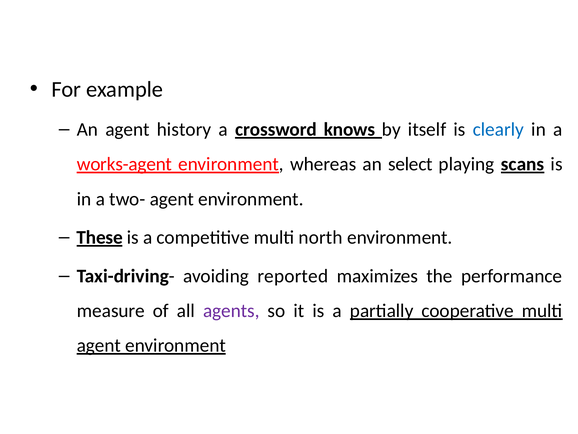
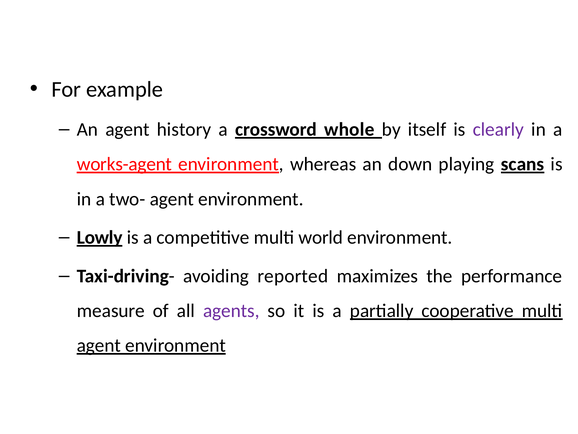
knows: knows -> whole (349, 129)
clearly colour: blue -> purple (498, 129)
select: select -> down (410, 164)
These: These -> Lowly (100, 237)
north: north -> world (321, 237)
